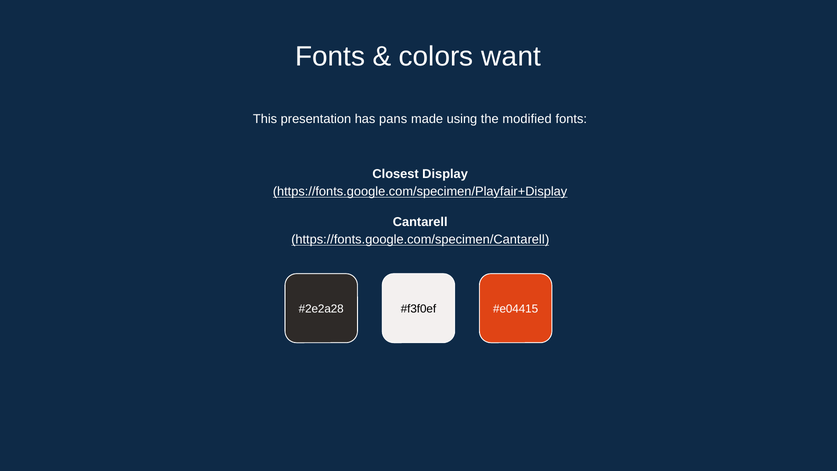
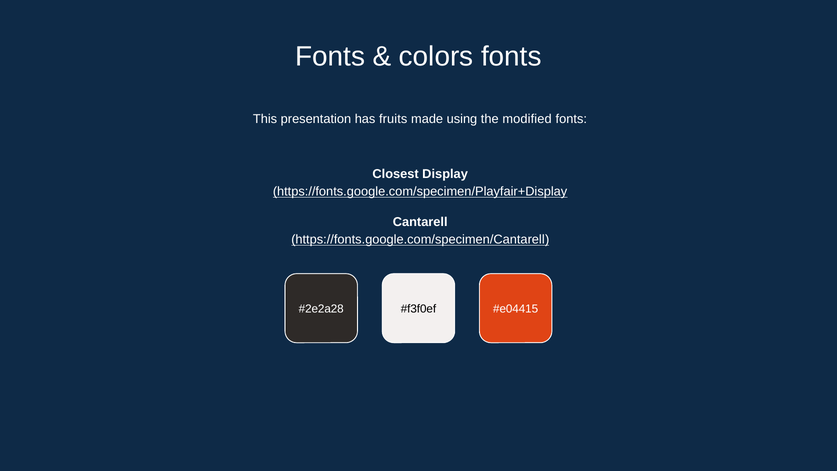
colors want: want -> fonts (511, 57)
pans: pans -> fruits (393, 119)
